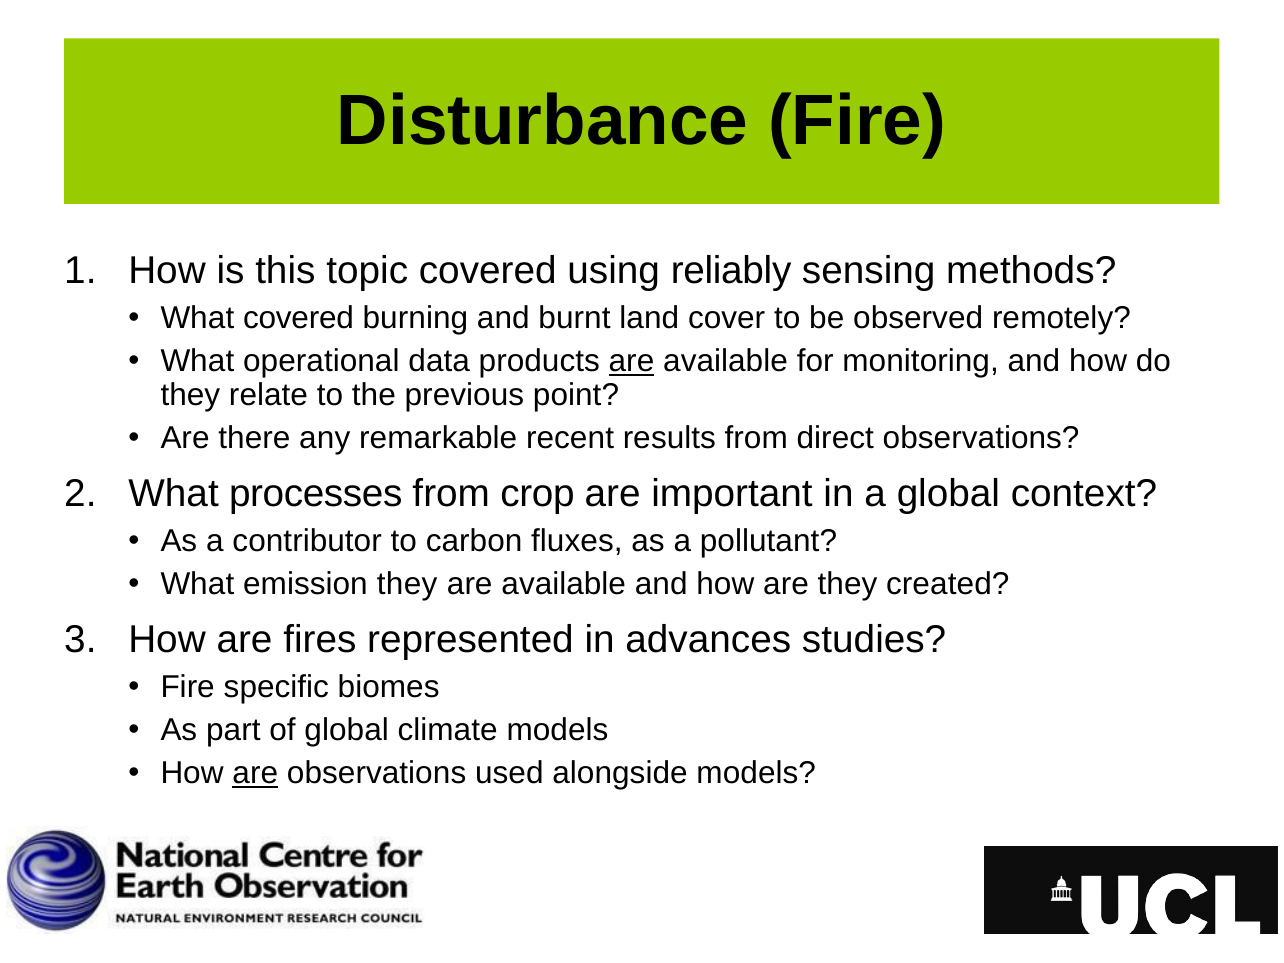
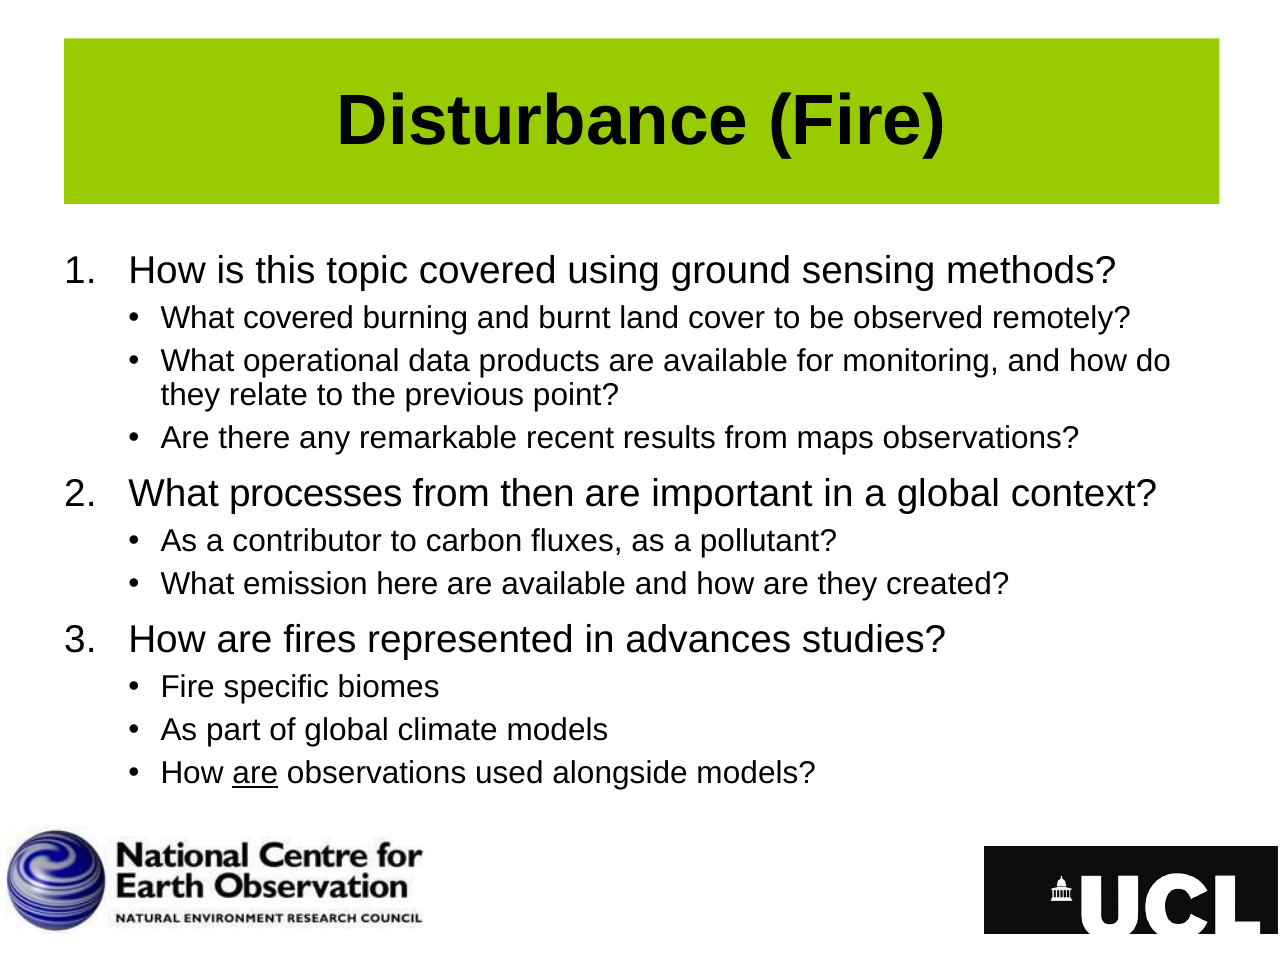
reliably: reliably -> ground (731, 271)
are underline: present -> none (631, 361)
direct: direct -> maps (835, 438)
crop: crop -> then (537, 494)
emission they: they -> here (407, 584)
